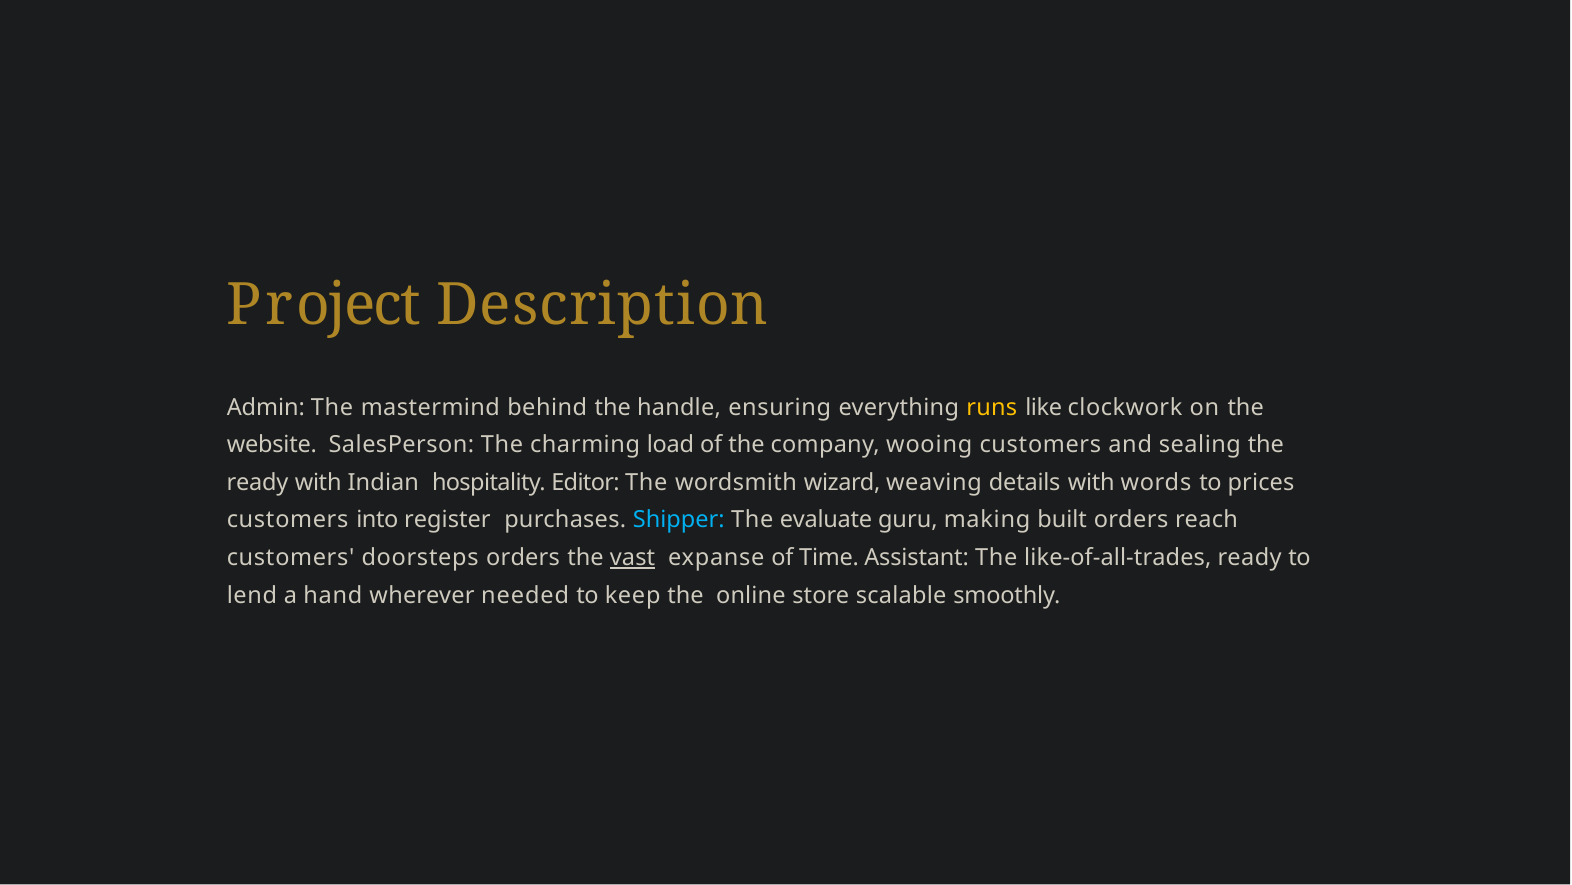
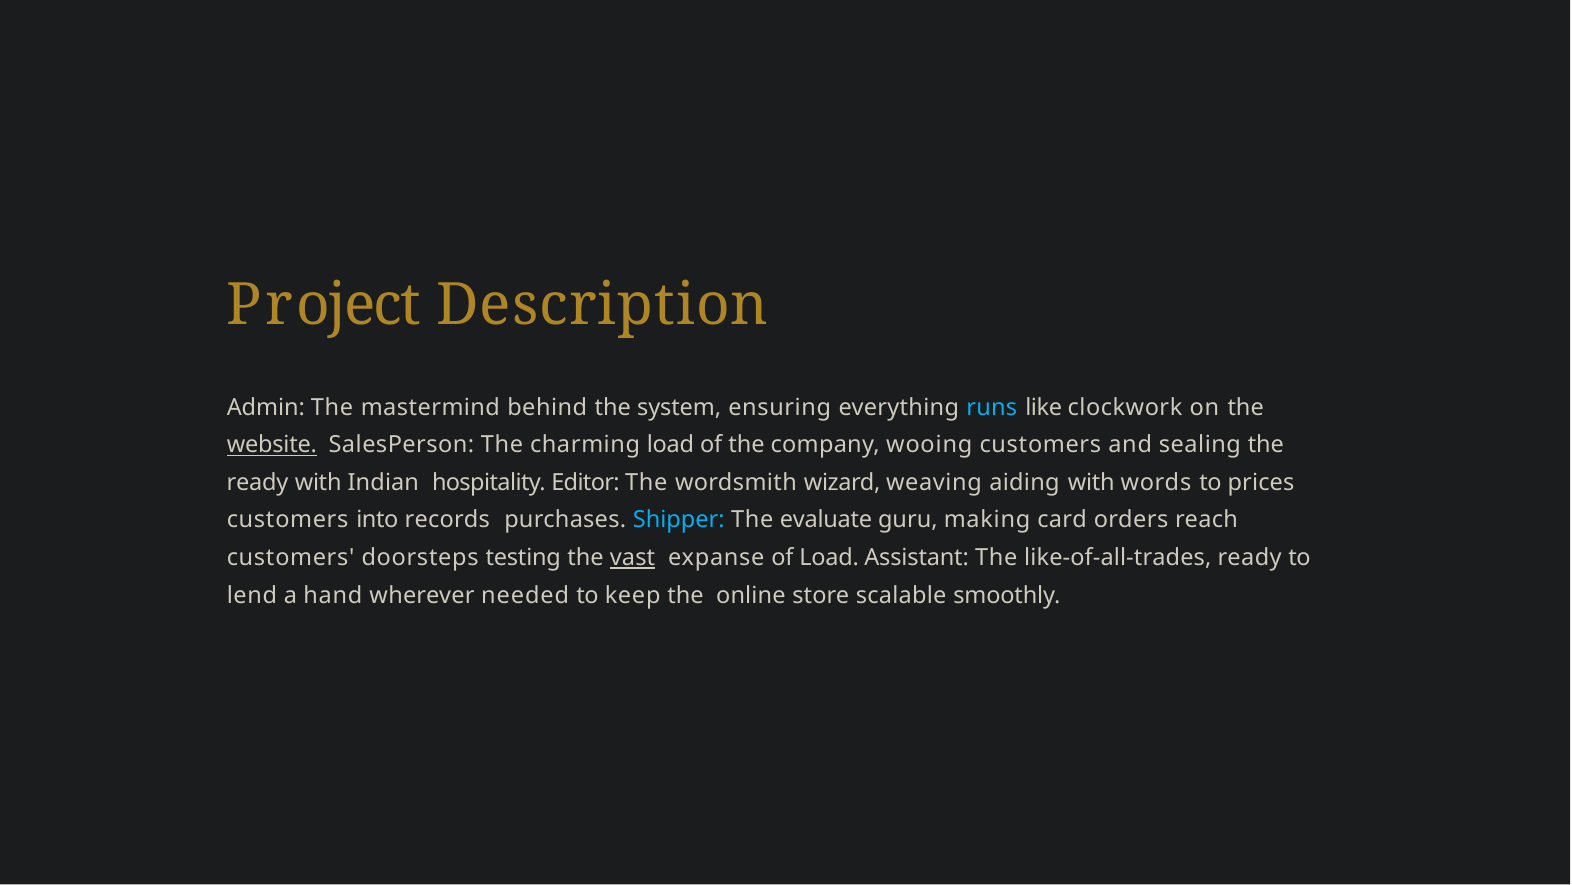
handle: handle -> system (679, 408)
runs colour: yellow -> light blue (992, 408)
website underline: none -> present (272, 445)
details: details -> aiding (1024, 483)
register: register -> records (447, 520)
built: built -> card (1062, 520)
doorsteps orders: orders -> testing (523, 558)
of Time: Time -> Load (829, 558)
